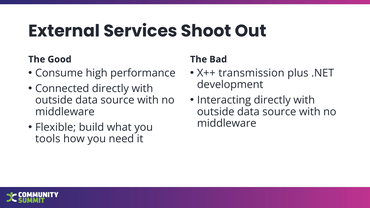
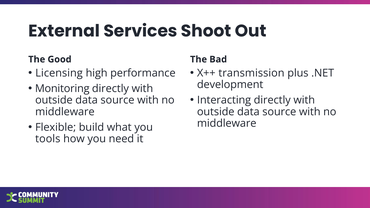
Consume: Consume -> Licensing (59, 73)
Connected: Connected -> Monitoring (62, 89)
